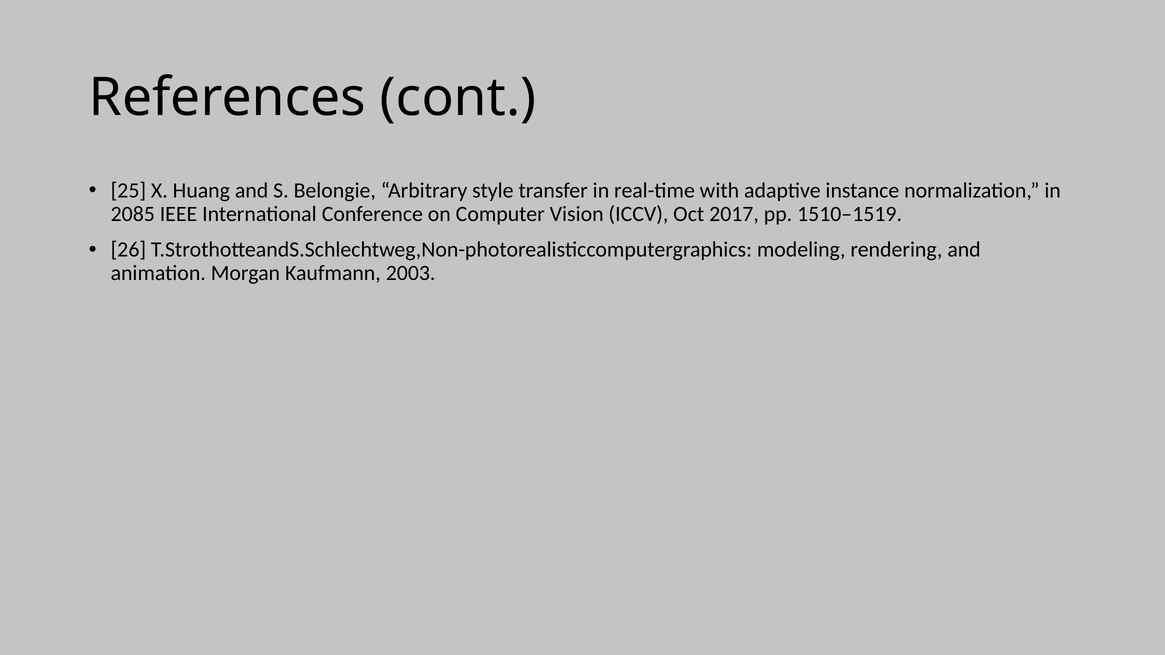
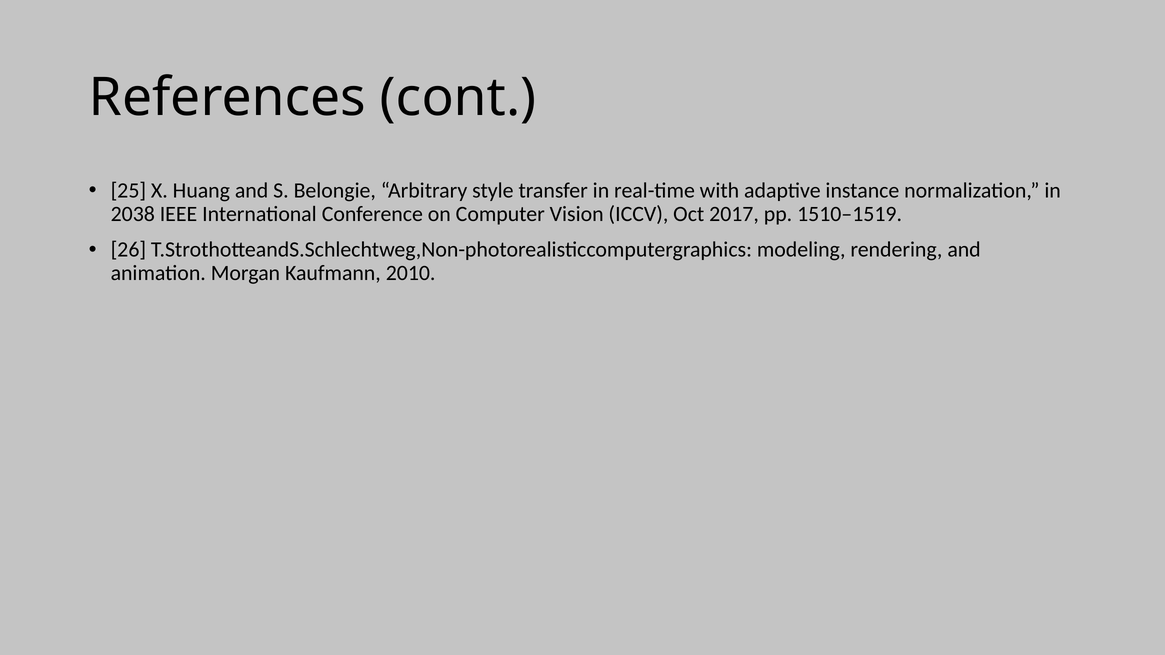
2085: 2085 -> 2038 (133, 214)
2003: 2003 -> 2010 (411, 273)
